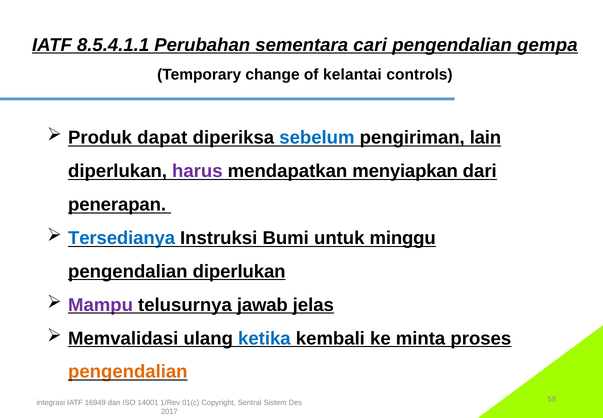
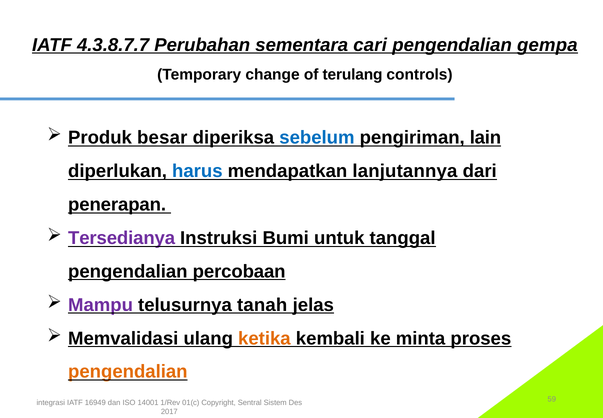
8.5.4.1.1: 8.5.4.1.1 -> 4.3.8.7.7 (113, 45)
kelantai: kelantai -> terulang (353, 74)
dapat: dapat -> besar (162, 138)
harus colour: purple -> blue (197, 171)
menyiapkan: menyiapkan -> lanjutannya (405, 171)
Tersedianya colour: blue -> purple (122, 238)
minggu: minggu -> tanggal (403, 238)
pengendalian diperlukan: diperlukan -> percobaan (239, 271)
jawab: jawab -> tanah (262, 305)
ketika colour: blue -> orange (264, 338)
